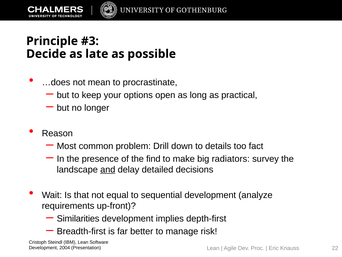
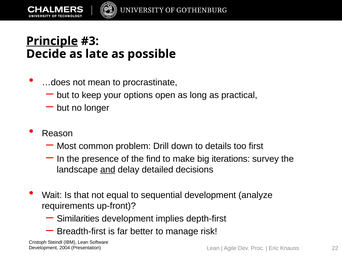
Principle underline: none -> present (52, 41)
fact: fact -> first (256, 146)
radiators: radiators -> iterations (231, 158)
